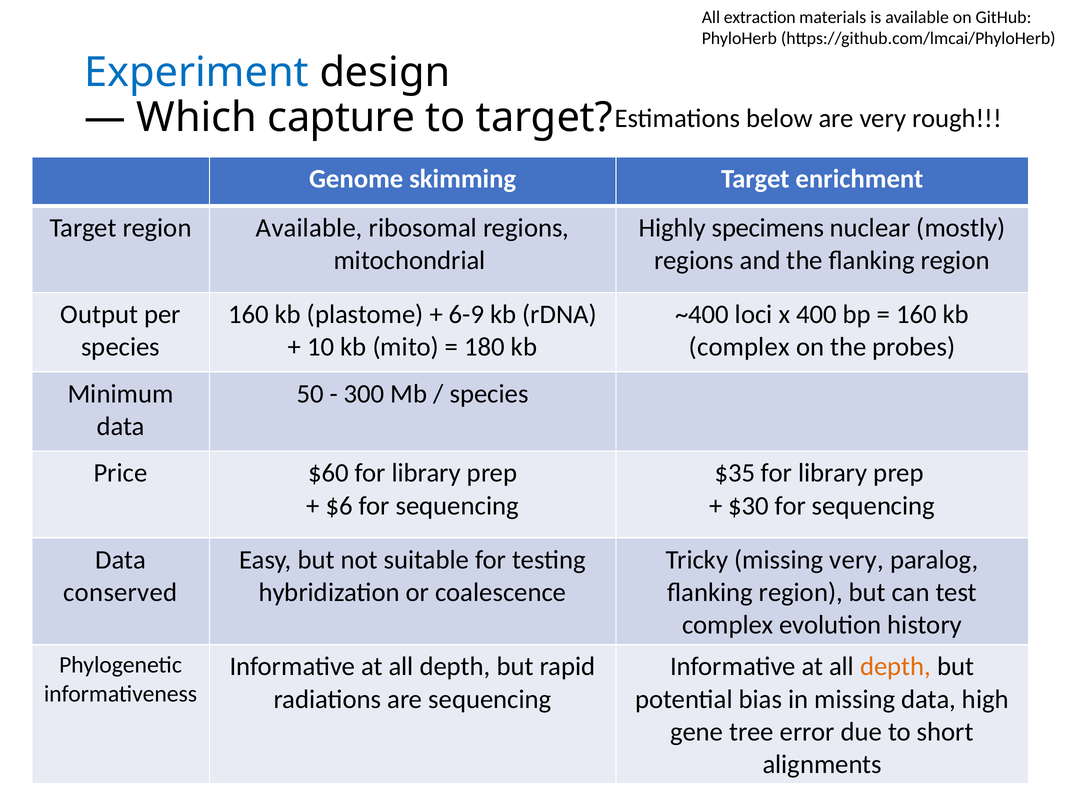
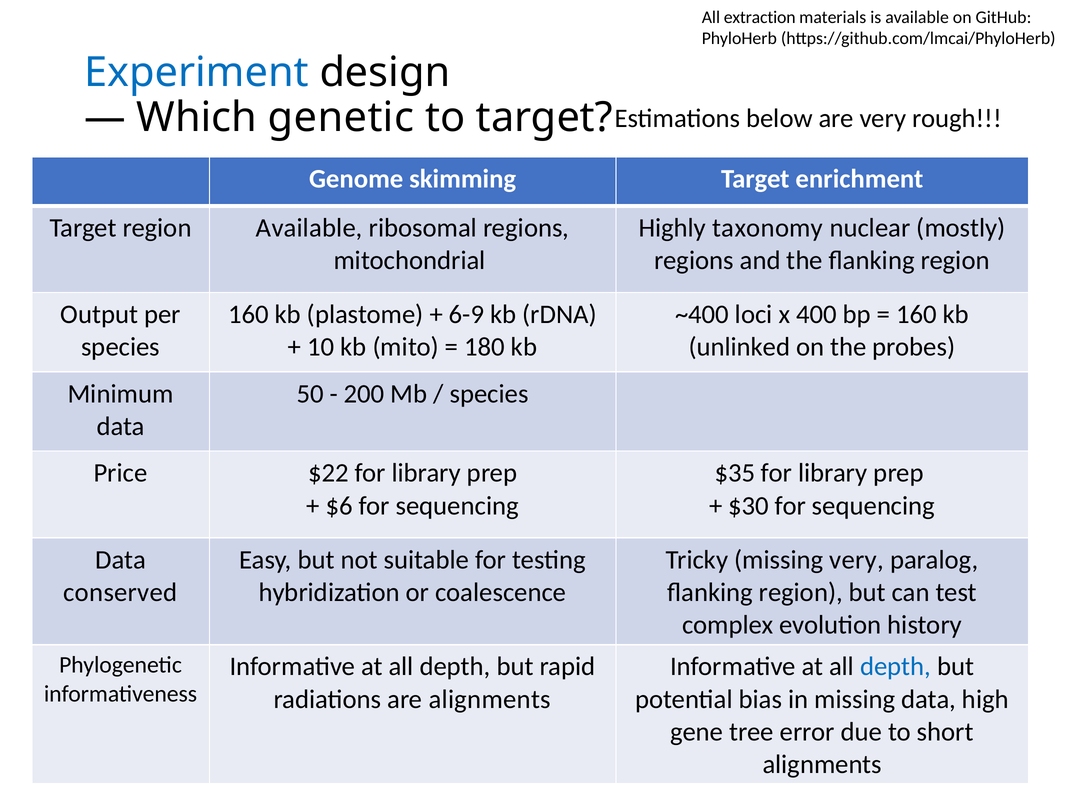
capture: capture -> genetic (341, 117)
specimens: specimens -> taxonomy (768, 228)
complex: complex -> unlinked (739, 347)
300: 300 -> 200 (364, 394)
$60: $60 -> $22 (328, 473)
depth colour: orange -> blue (896, 666)
are sequencing: sequencing -> alignments (490, 699)
